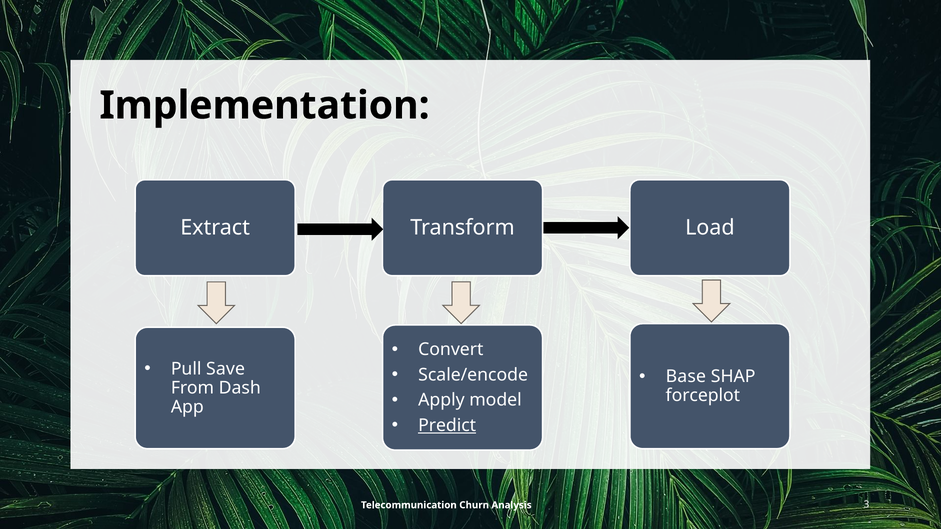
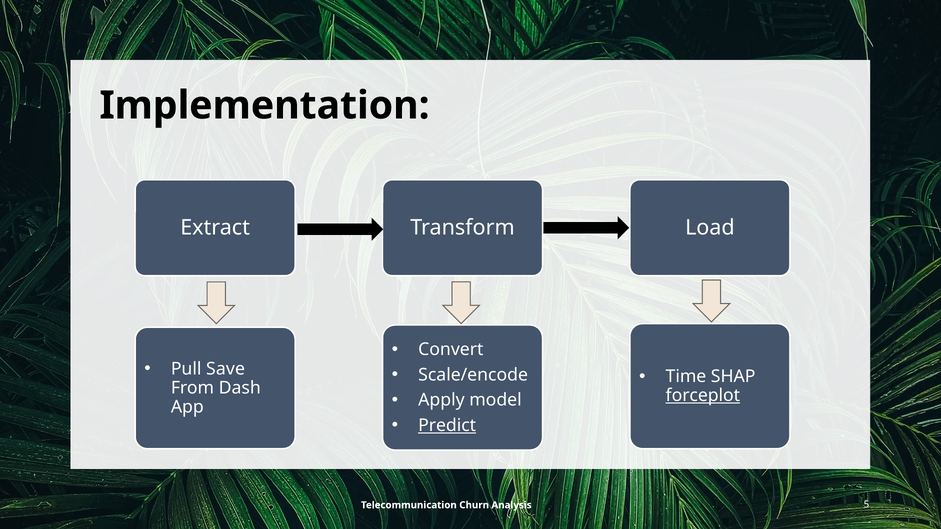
Base: Base -> Time (686, 377)
forceplot underline: none -> present (703, 396)
3: 3 -> 5 (867, 505)
